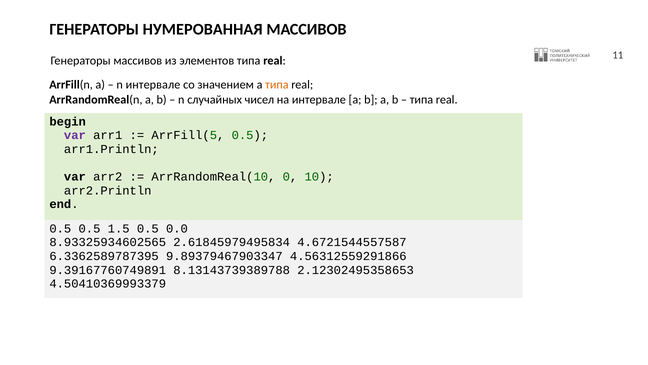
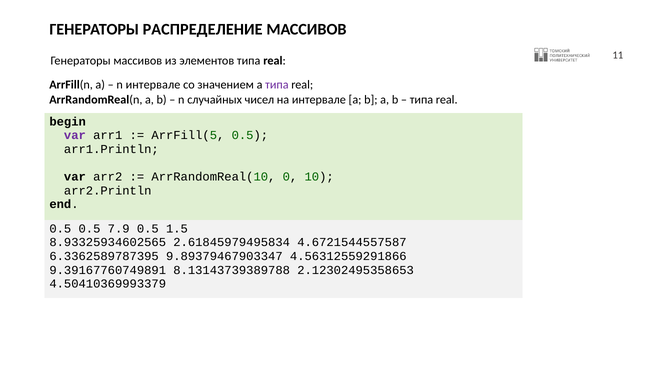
НУМЕРОВАННАЯ: НУМЕРОВАННАЯ -> РАСПРЕДЕЛЕНИЕ (203, 29)
типа colour: orange -> purple (277, 85)
1.5: 1.5 -> 7.9 (119, 228)
0.0: 0.0 -> 1.5 (177, 228)
